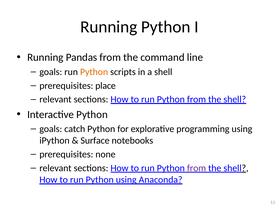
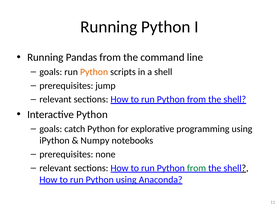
place: place -> jump (106, 86)
Surface: Surface -> Numpy (95, 141)
from colour: purple -> green (196, 168)
